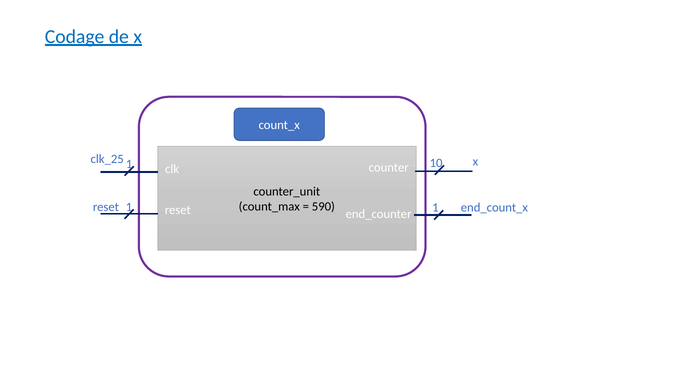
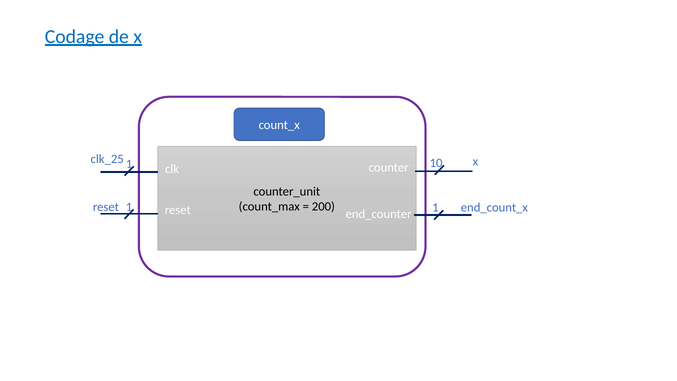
590: 590 -> 200 (323, 207)
